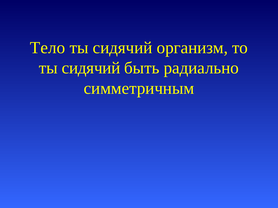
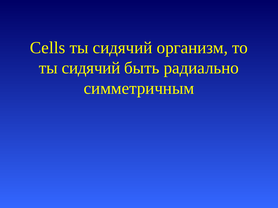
Тело: Тело -> Cells (48, 48)
